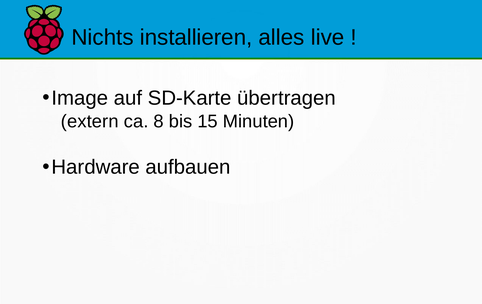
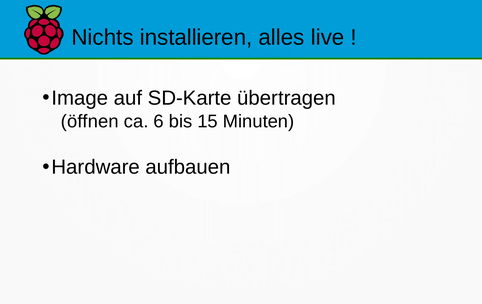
extern: extern -> öffnen (90, 121)
8: 8 -> 6 (159, 121)
